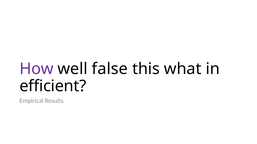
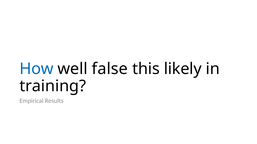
How colour: purple -> blue (36, 69)
what: what -> likely (183, 69)
efficient: efficient -> training (53, 86)
